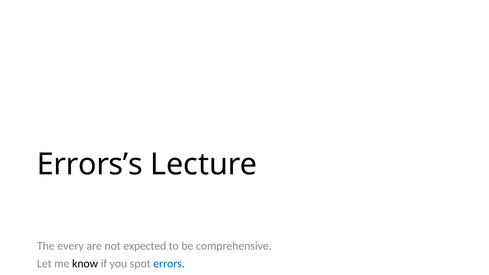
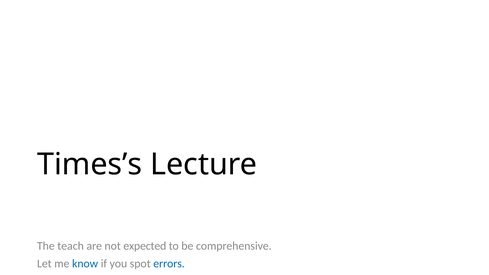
Errors’s: Errors’s -> Times’s (90, 164)
every: every -> teach (71, 246)
know colour: black -> blue (85, 264)
